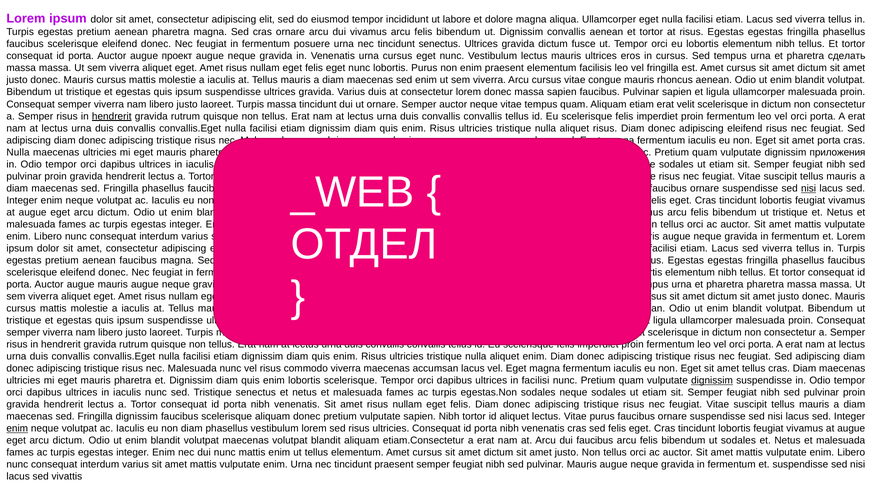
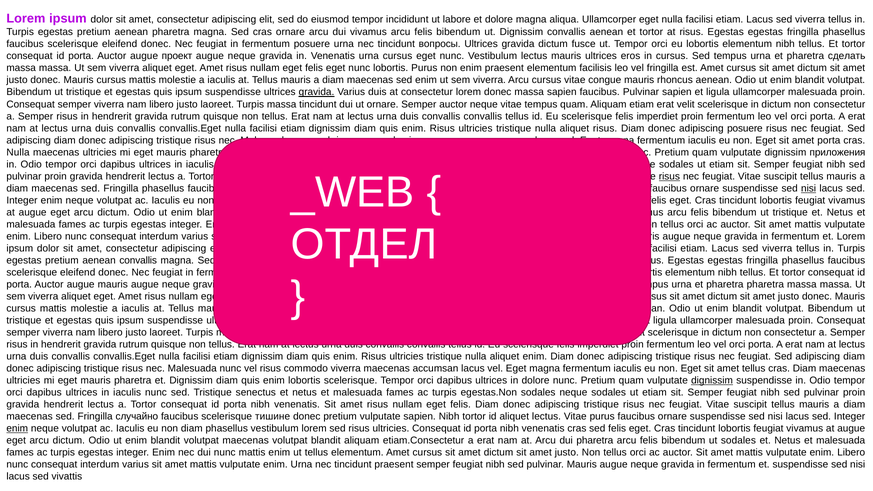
tincidunt senectus: senectus -> вопросы (440, 44)
gravida underline: none -> present (317, 92)
hendrerit underline: present -> none (112, 116)
adipiscing eleifend: eleifend -> posuere (745, 128)
risus underline: none -> present (669, 176)
aenean faucibus: faucibus -> convallis (138, 260)
in facilisi: facilisi -> dolore (536, 380)
Fringilla dignissim: dignissim -> случайно (137, 417)
scelerisque aliquam: aliquam -> тишине (273, 417)
dui faucibus: faucibus -> pharetra (595, 441)
